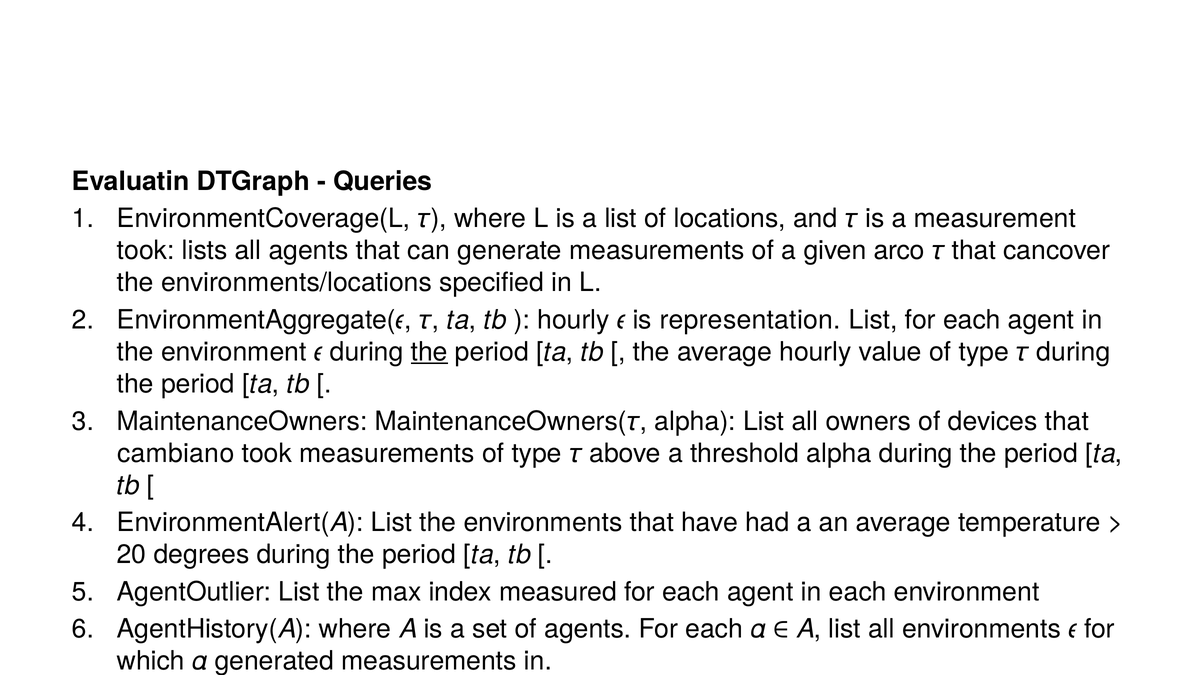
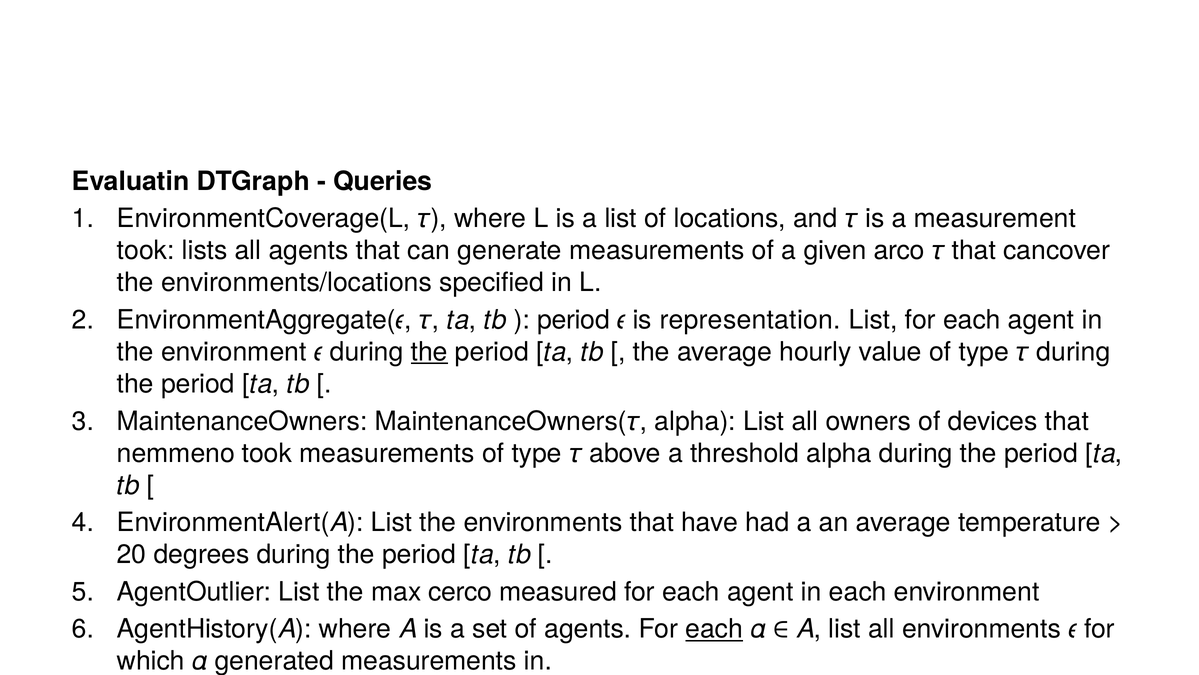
hourly: hourly -> period (573, 320)
cambiano: cambiano -> nemmeno (176, 453)
index: index -> cerco (460, 591)
each underline: none -> present (714, 629)
